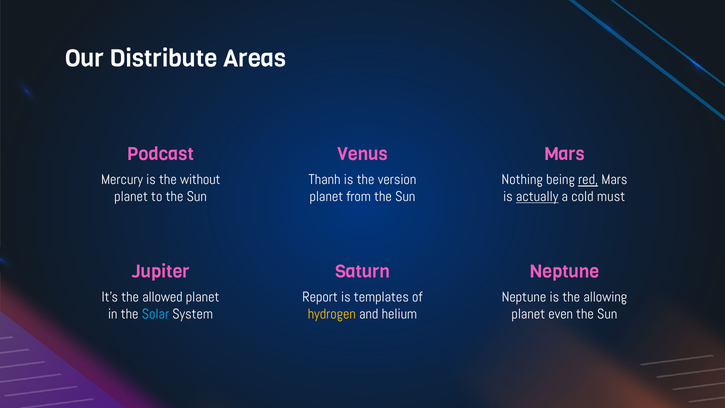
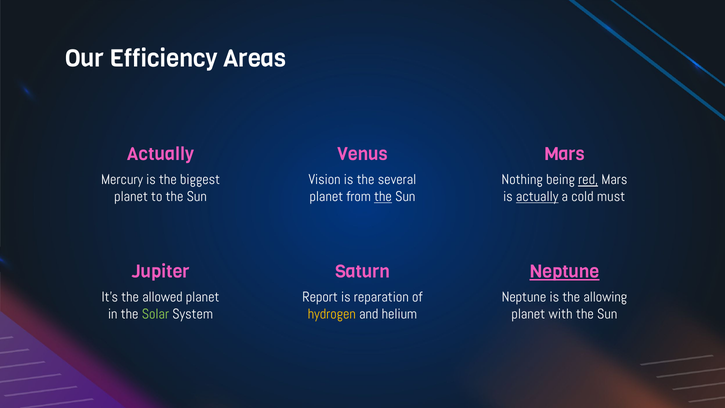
Distribute: Distribute -> Efficiency (163, 59)
Podcast: Podcast -> Actually (160, 154)
without: without -> biggest (200, 180)
Thanh: Thanh -> Vision (325, 180)
version: version -> several (397, 180)
the underline: none -> present (383, 197)
Neptune underline: none -> present (564, 272)
templates: templates -> reparation (381, 297)
Solar colour: light blue -> light green (155, 314)
even: even -> with (561, 314)
